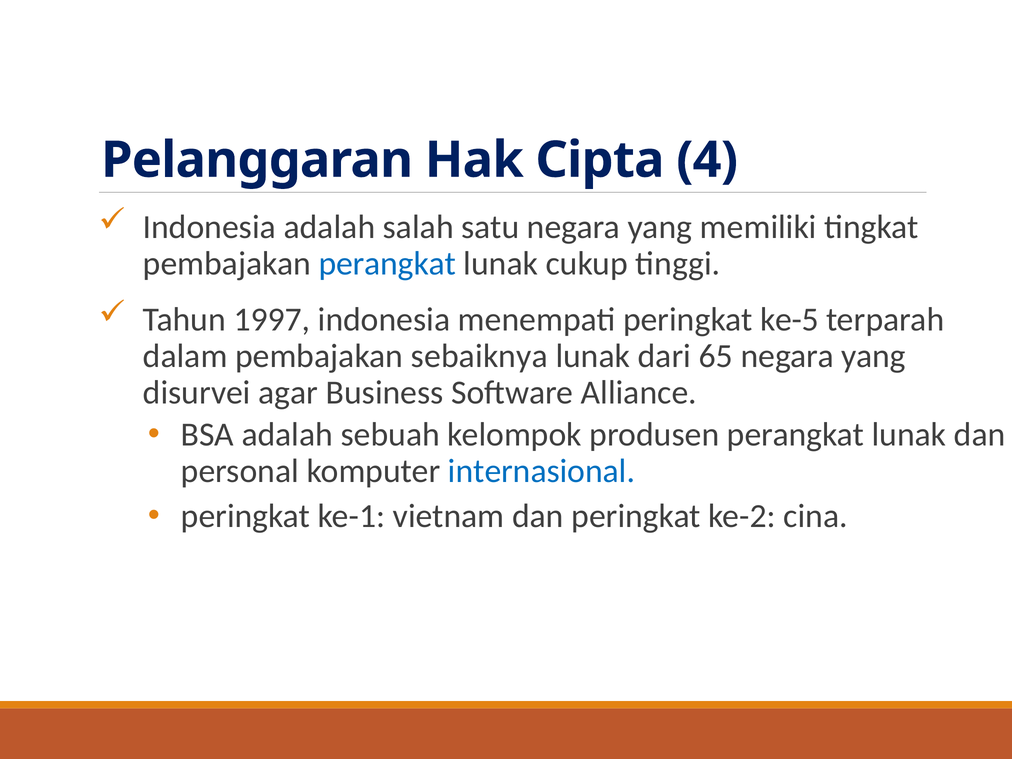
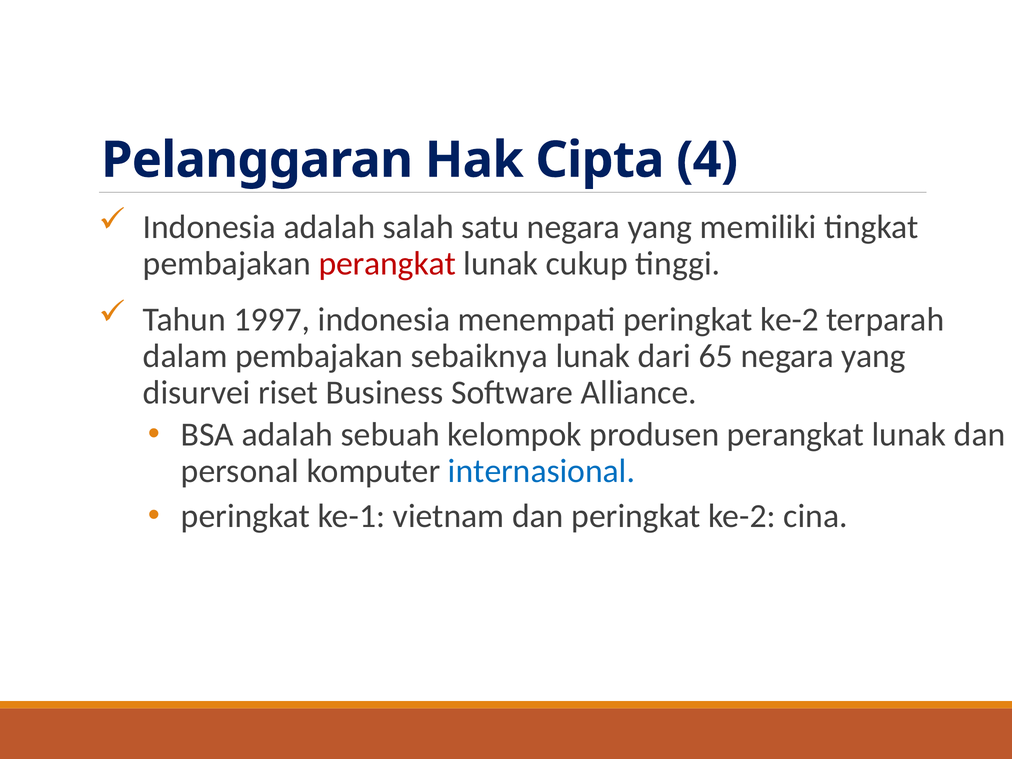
perangkat colour: blue -> red (387, 264)
menempati peringkat ke-5: ke-5 -> ke-2 (789, 320)
agar: agar -> riset (288, 393)
